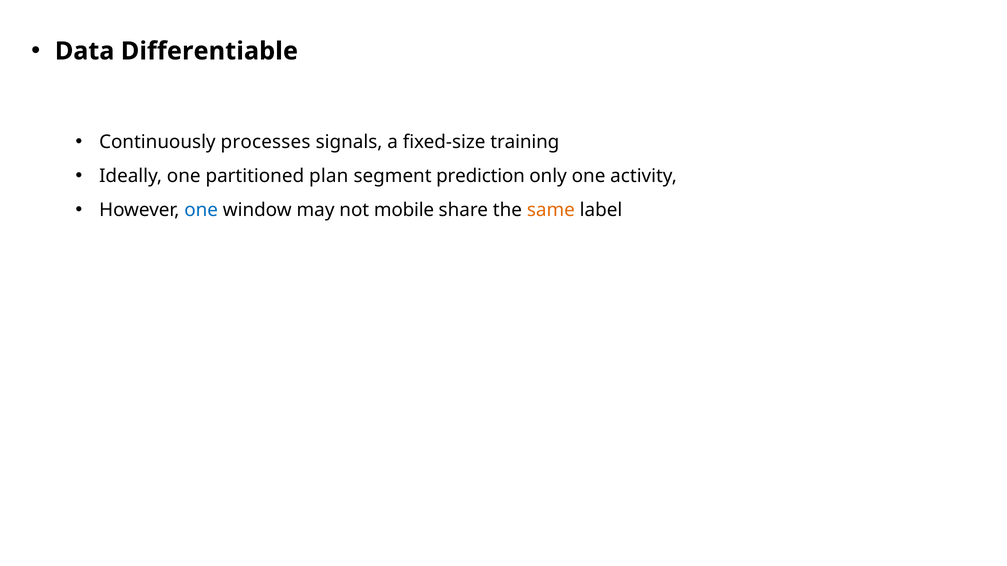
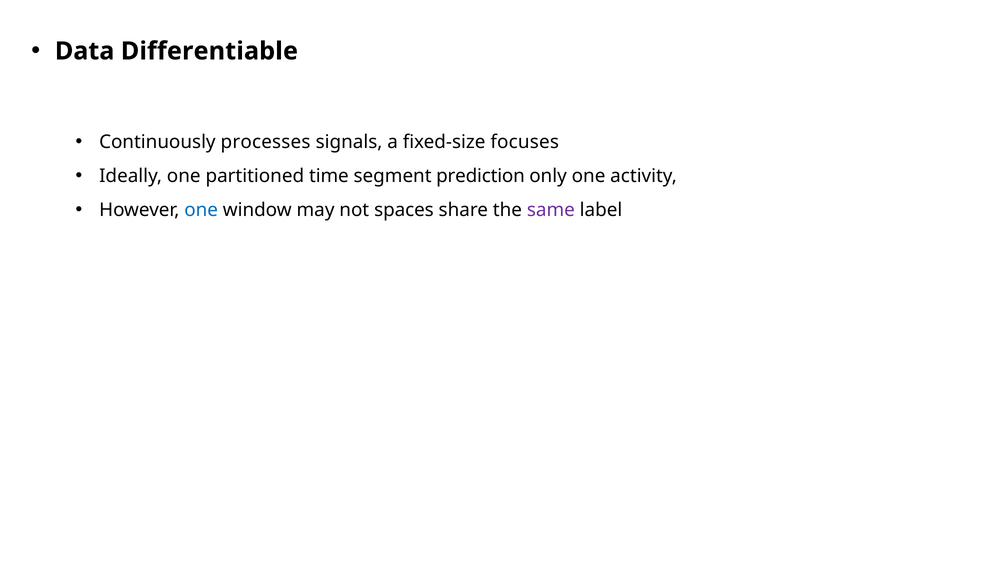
training: training -> focuses (525, 142)
plan: plan -> time (329, 176)
mobile: mobile -> spaces (404, 210)
same colour: orange -> purple (551, 210)
